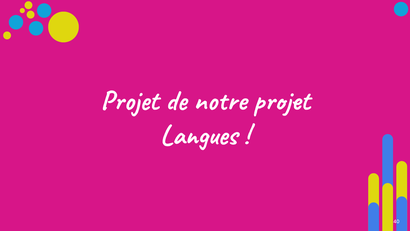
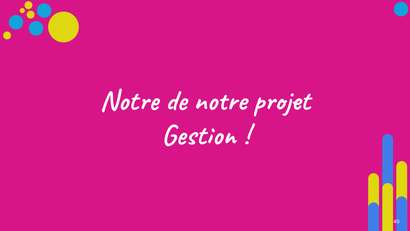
Projet: Projet -> Notre (129, 100)
Langues: Langues -> Gestion (198, 135)
